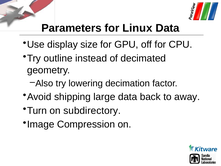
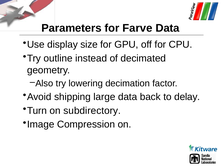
Linux: Linux -> Farve (137, 28)
away: away -> delay (187, 97)
